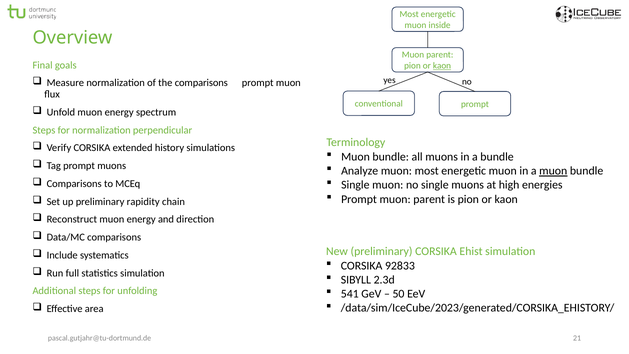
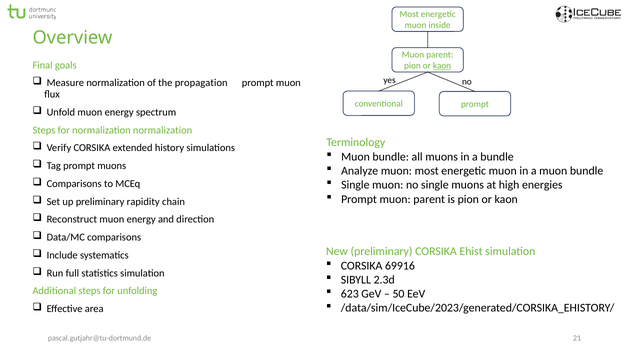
the comparisons: comparisons -> propagation (201, 83)
normalization perpendicular: perpendicular -> normalization (163, 130)
muon underline: present -> none (553, 171)
92833: 92833 -> 69916 (400, 265)
541: 541 -> 623 (350, 294)
